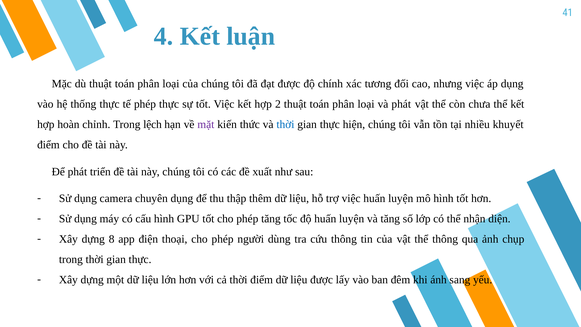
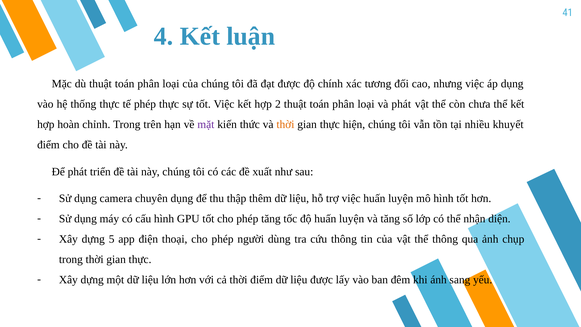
lệch: lệch -> trên (152, 125)
thời colour: blue -> orange (285, 125)
8: 8 -> 5 (112, 239)
